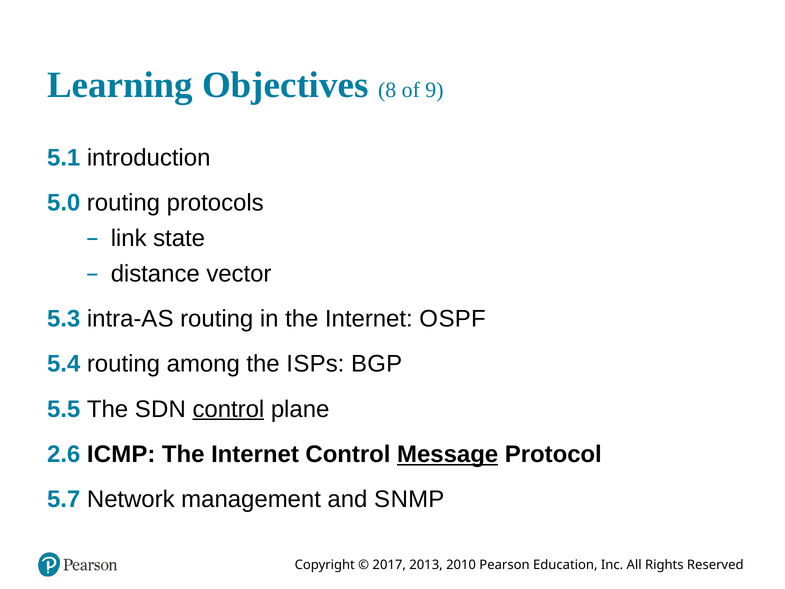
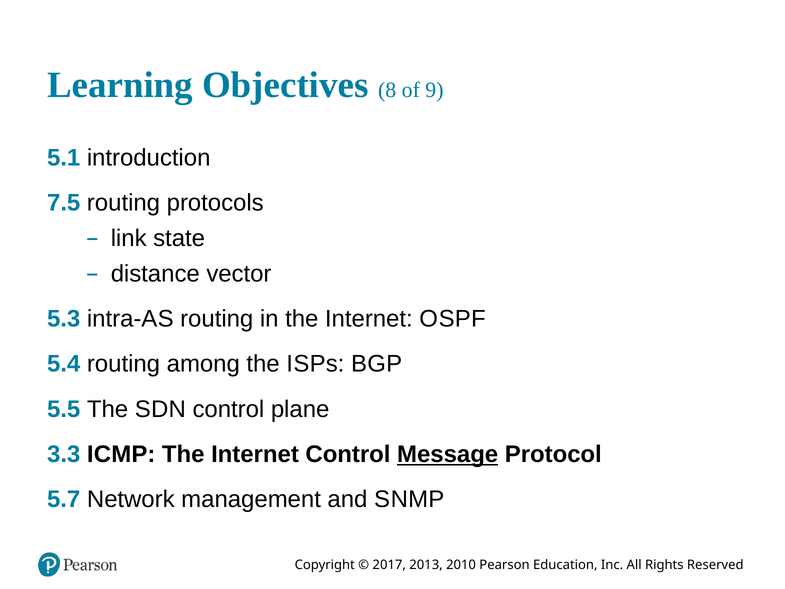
5.0: 5.0 -> 7.5 (64, 203)
control underline: present -> none (228, 409)
2.6: 2.6 -> 3.3 (64, 454)
